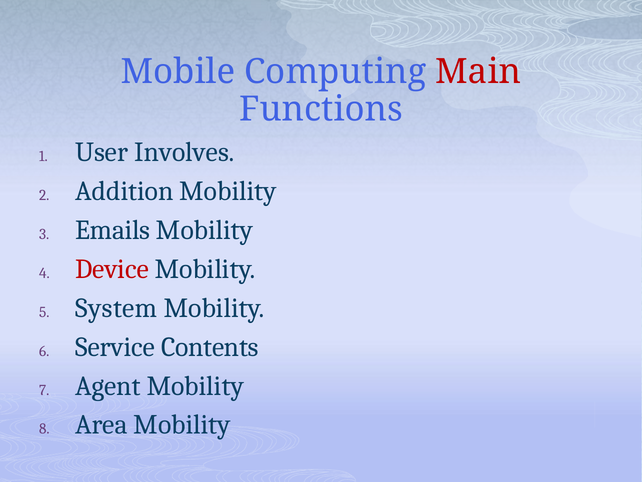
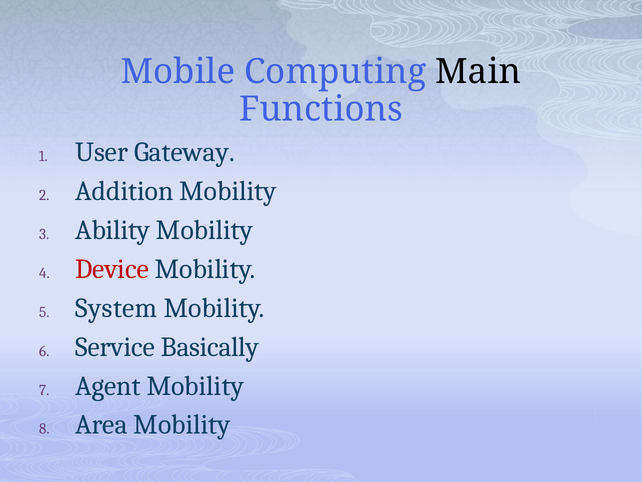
Main colour: red -> black (478, 72)
Involves: Involves -> Gateway (184, 152)
Emails: Emails -> Ability (113, 230)
Contents: Contents -> Basically (210, 347)
